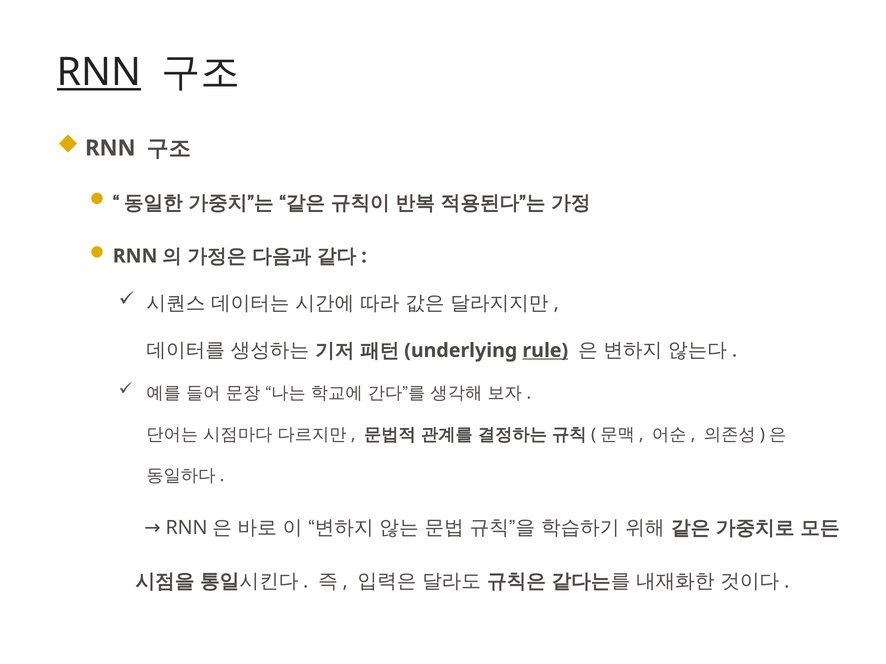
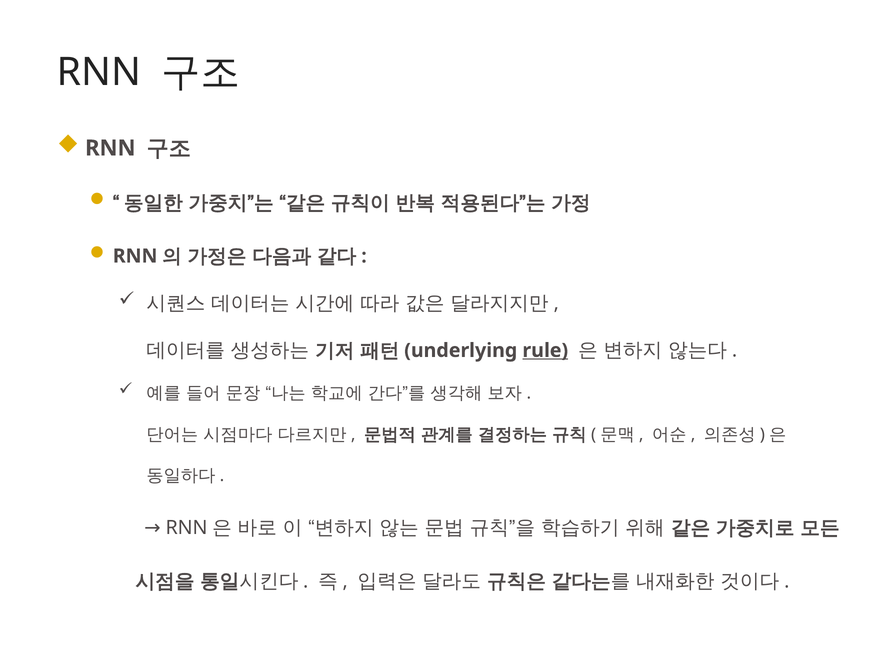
RNN underline: present -> none (99, 72)
